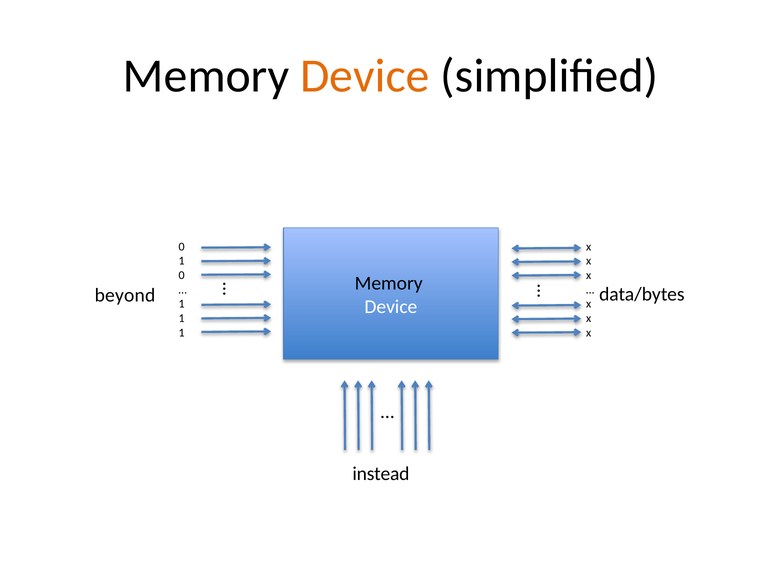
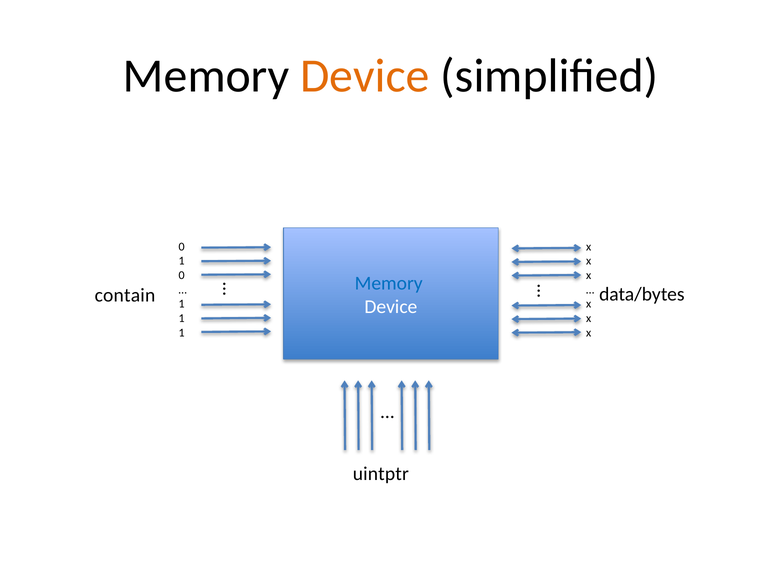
Memory colour: black -> blue (389, 283)
beyond: beyond -> contain (125, 295)
instead: instead -> uintptr (381, 473)
